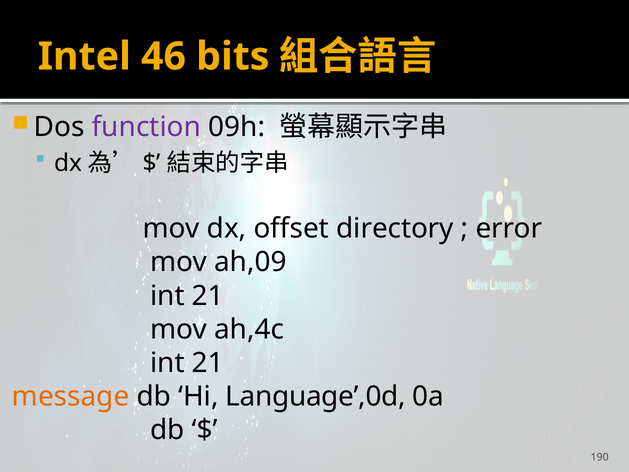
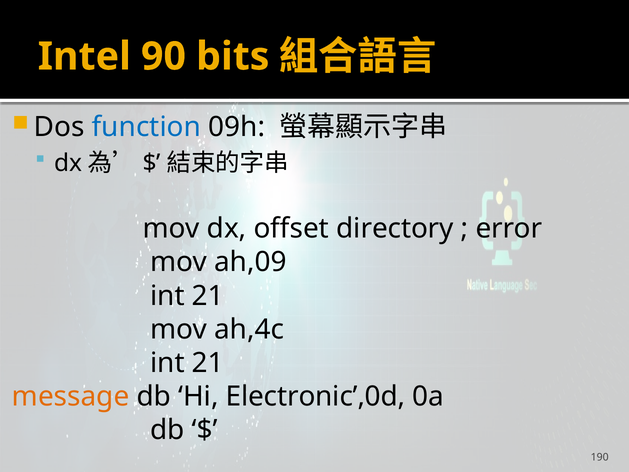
46: 46 -> 90 (163, 57)
function colour: purple -> blue (146, 127)
Language’,0d: Language’,0d -> Electronic’,0d (316, 396)
